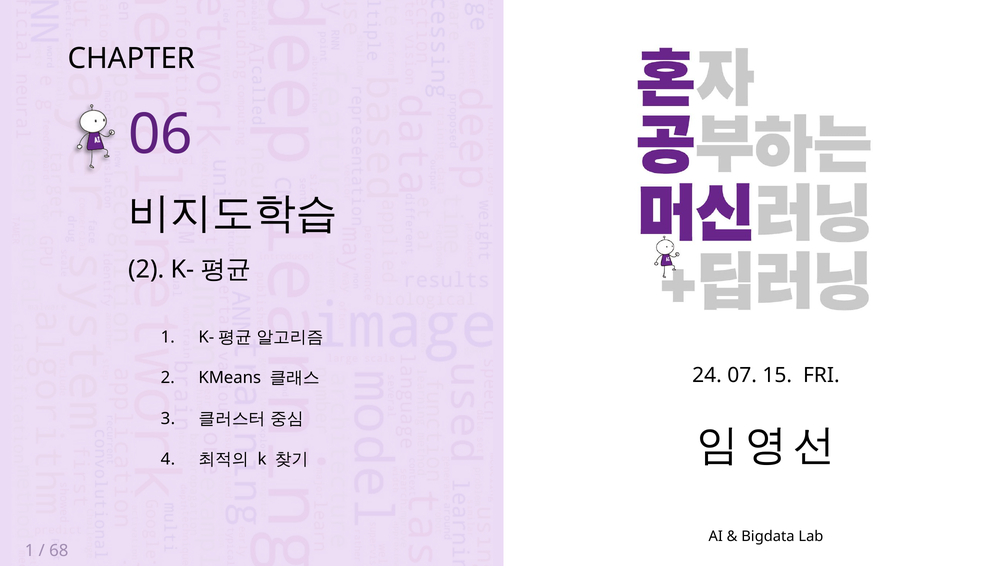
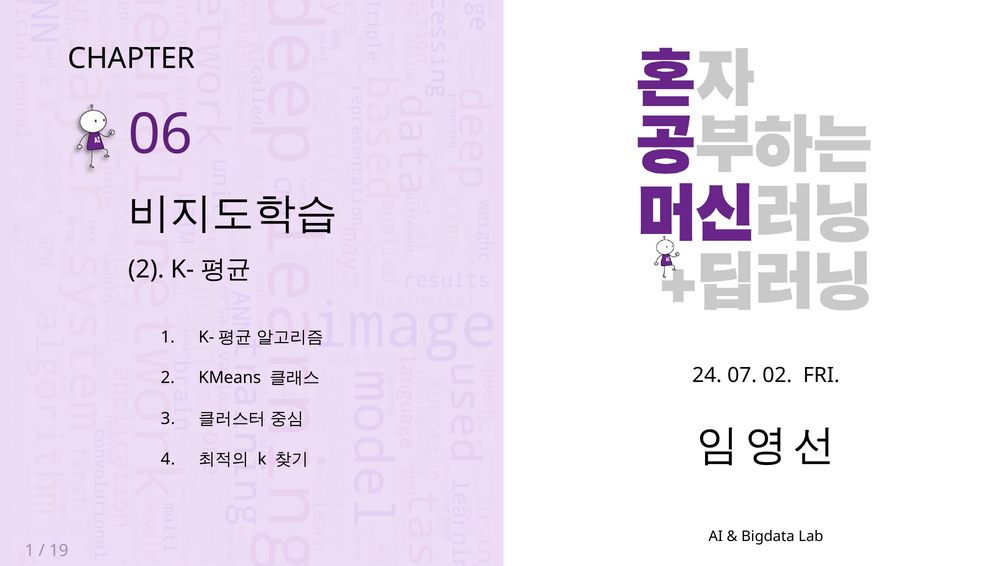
15: 15 -> 02 (777, 375)
68: 68 -> 19 (59, 551)
